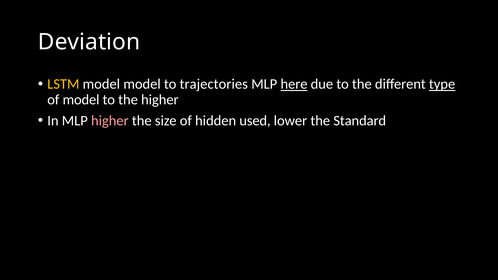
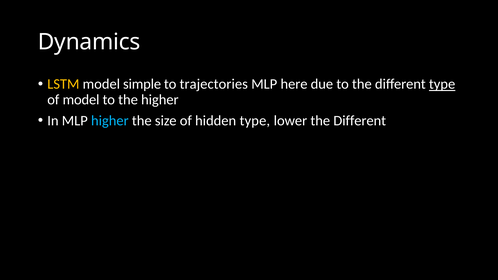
Deviation: Deviation -> Dynamics (89, 42)
model model: model -> simple (142, 84)
here underline: present -> none (294, 84)
higher colour: pink -> light blue (110, 121)
hidden used: used -> type (255, 121)
lower the Standard: Standard -> Different (360, 121)
